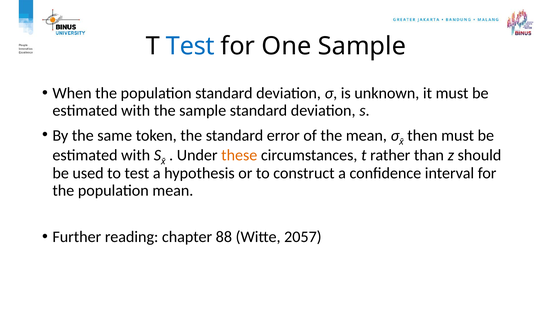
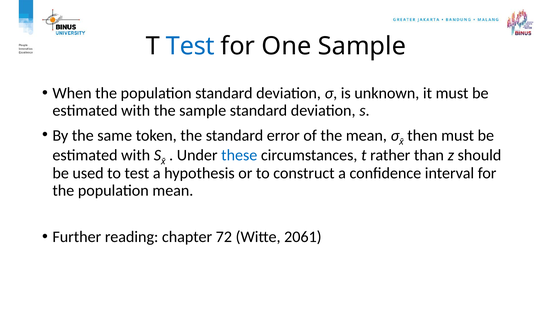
these colour: orange -> blue (239, 156)
88: 88 -> 72 (224, 237)
2057: 2057 -> 2061 (303, 237)
